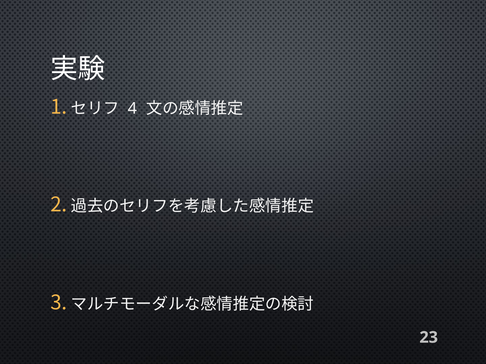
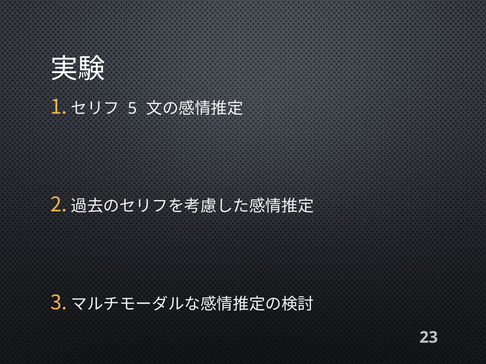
4: 4 -> 5 (133, 109)
